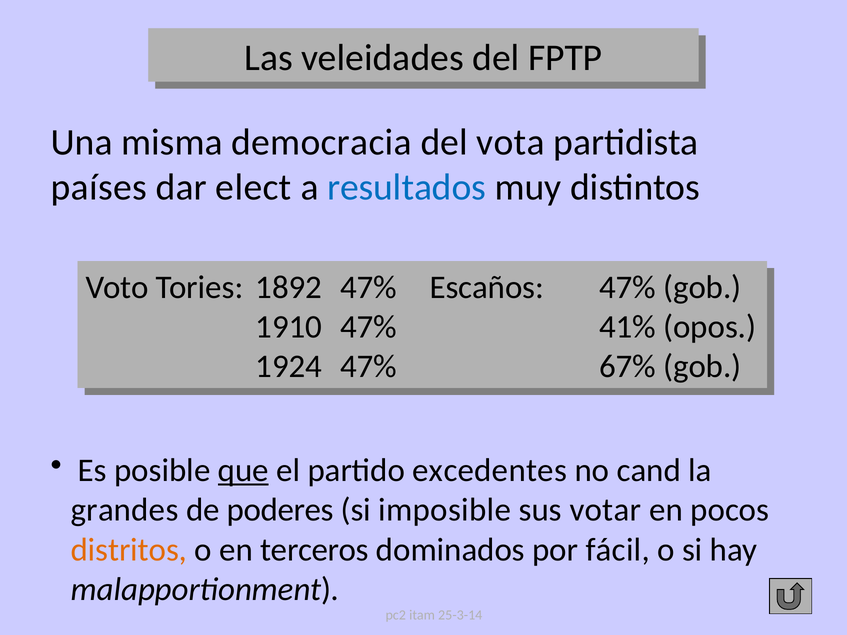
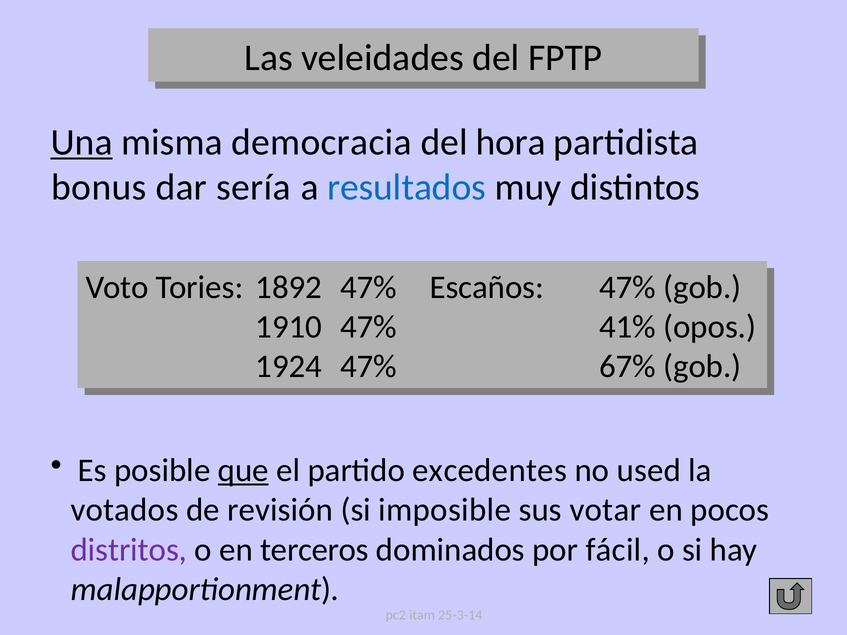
Una underline: none -> present (82, 142)
vota: vota -> hora (511, 142)
países: países -> bonus (99, 187)
elect: elect -> sería (253, 187)
cand: cand -> used (649, 471)
grandes: grandes -> votados (125, 510)
poderes: poderes -> revisión (280, 510)
distritos colour: orange -> purple (129, 550)
